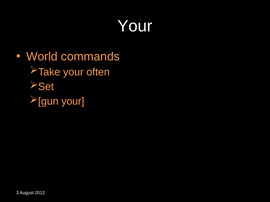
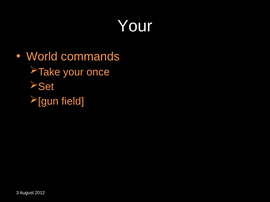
often: often -> once (98, 72)
your: your -> field (73, 102)
